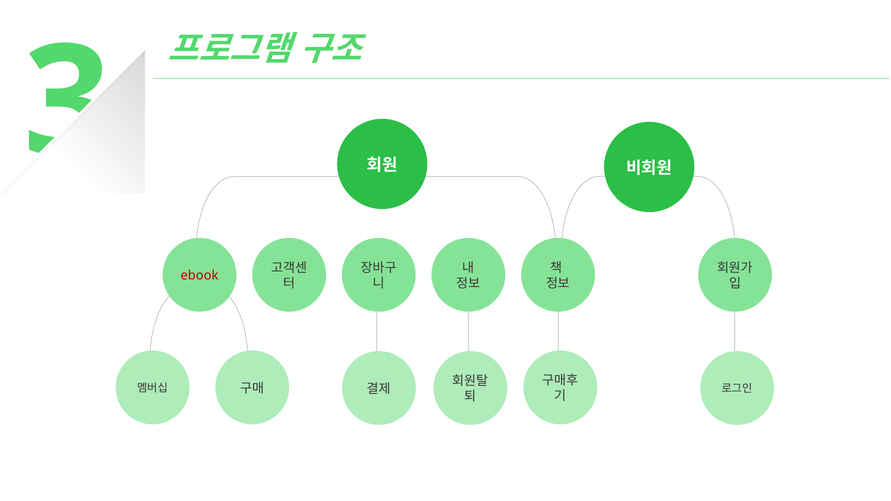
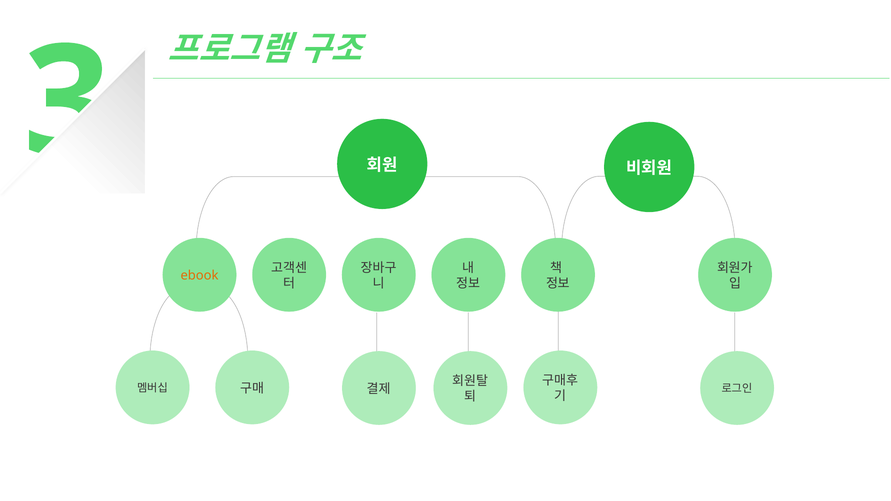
ebook colour: red -> orange (199, 276)
